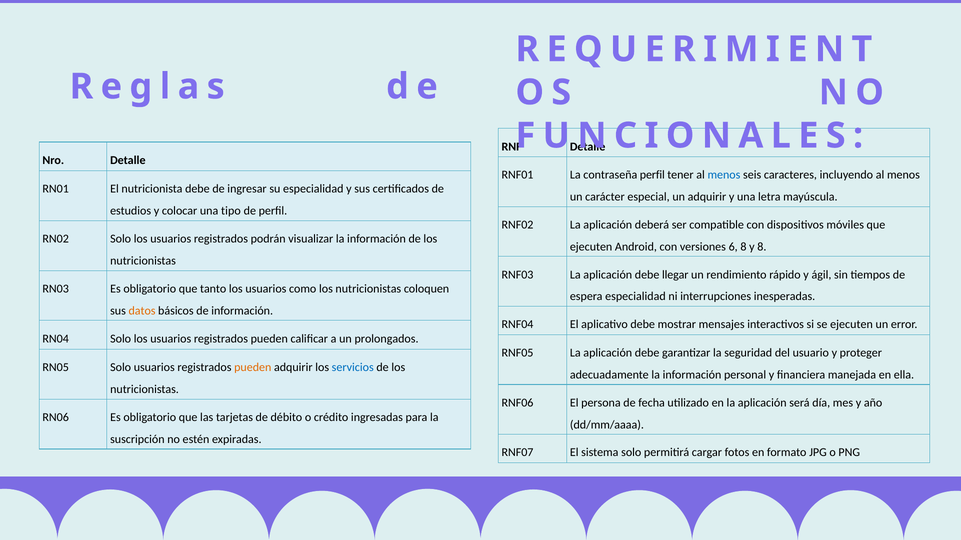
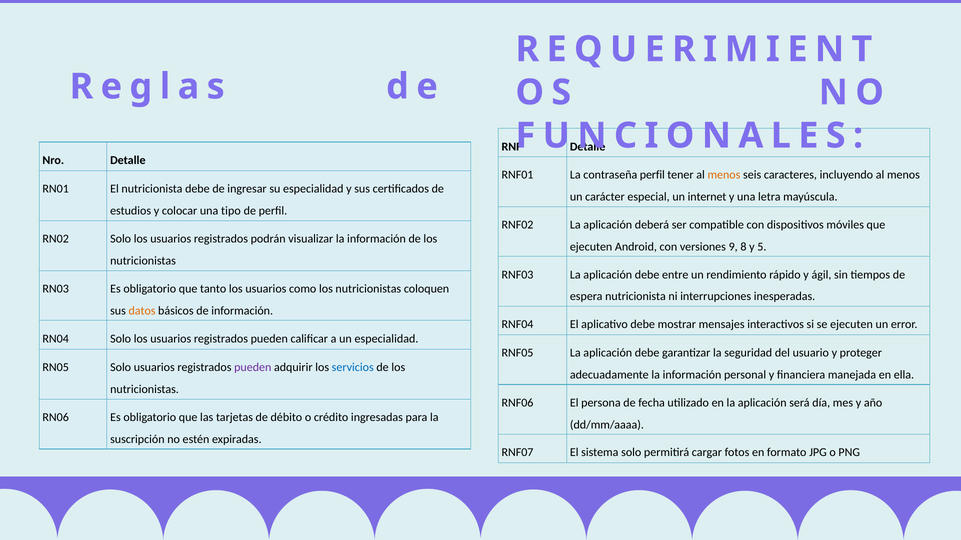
menos colour: blue -> orange (724, 175)
un adquirir: adquirir -> internet (707, 197)
6: 6 -> 9 (733, 247)
y 8: 8 -> 5 (762, 247)
llegar: llegar -> entre (675, 275)
espera especialidad: especialidad -> nutricionista (636, 297)
un prolongados: prolongados -> especialidad (387, 339)
pueden colour: orange -> purple (253, 368)
